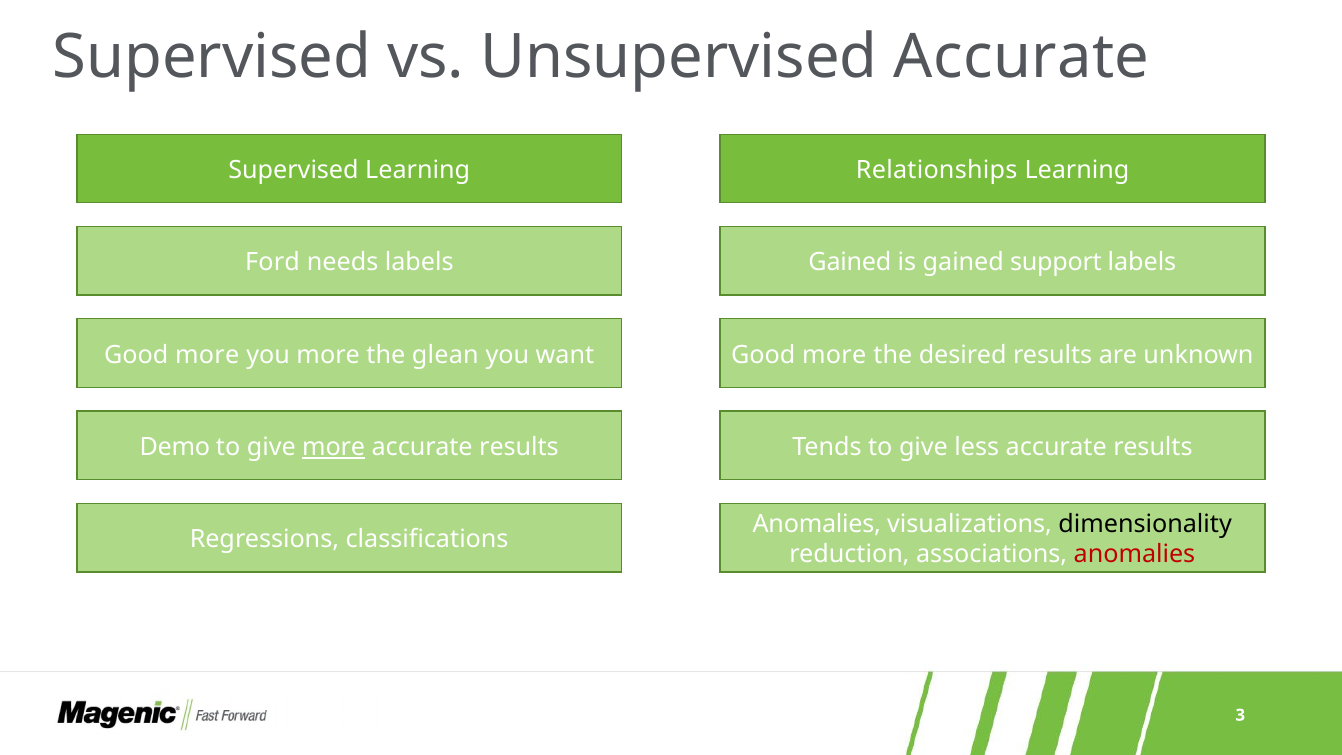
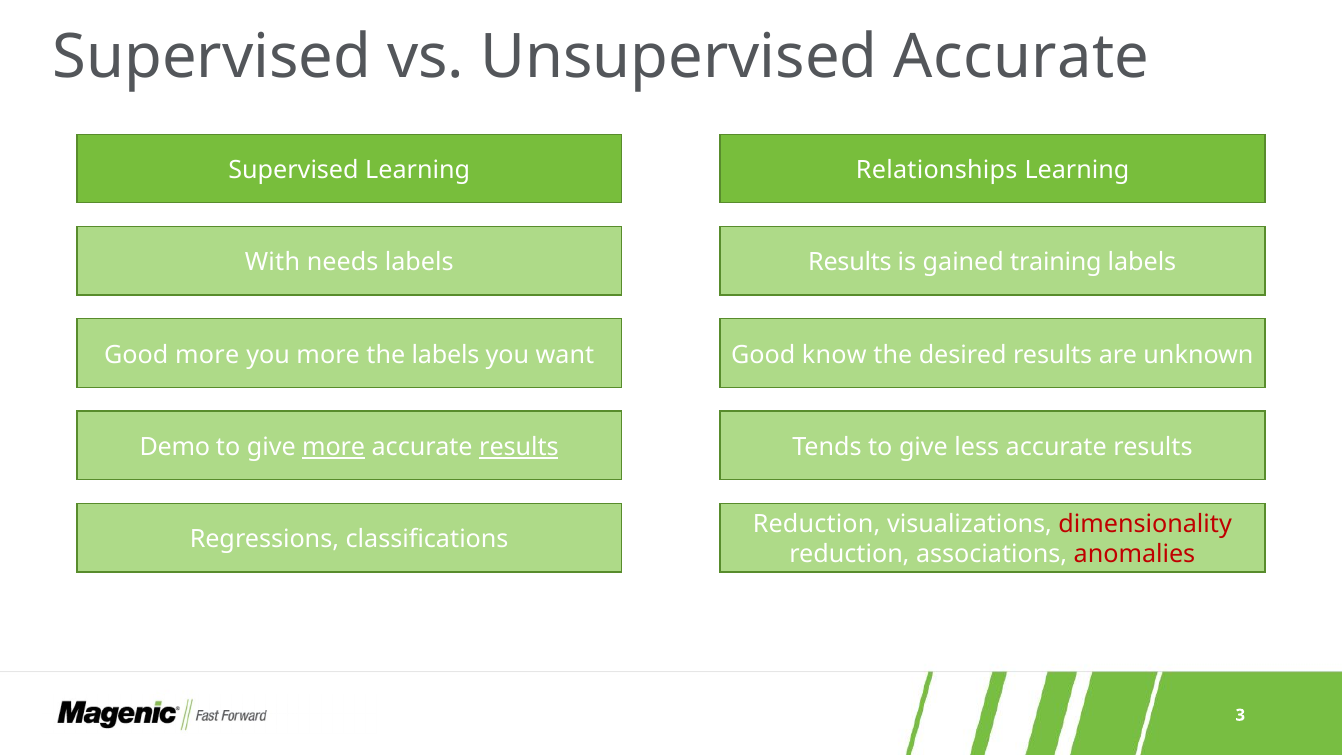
Ford: Ford -> With (272, 262)
Gained: Gained -> Results (850, 262)
support: support -> training (1056, 262)
the glean: glean -> labels (446, 355)
want Good more: more -> know (834, 355)
results underline: none -> present (519, 447)
Anomalies: Anomalies -> Reduction (817, 524)
dimensionality colour: black -> red (1145, 524)
